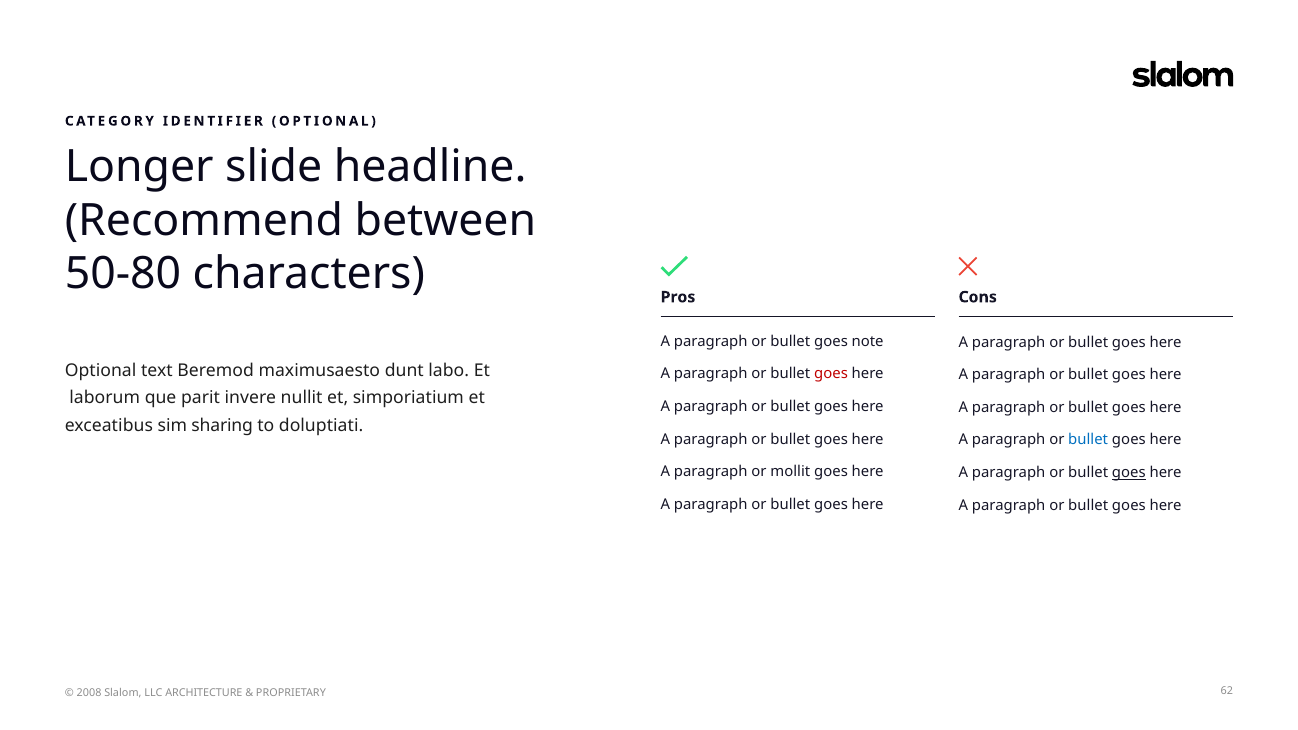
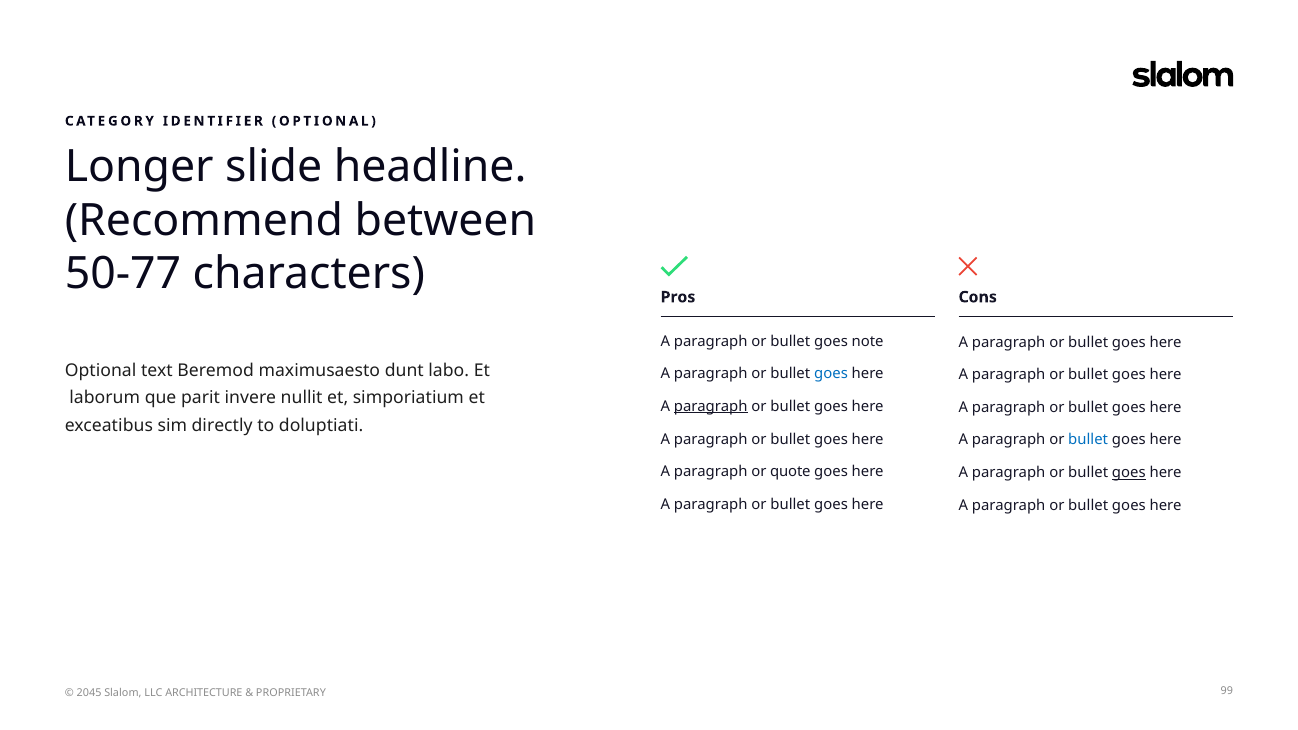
50-80: 50-80 -> 50-77 (123, 274)
goes colour: red -> blue (831, 374)
paragraph underline: none -> present (711, 407)
sharing: sharing -> directly (222, 425)
mollit: mollit -> quote (790, 472)
2008: 2008 -> 2045 (89, 693)
62: 62 -> 99 (1227, 691)
